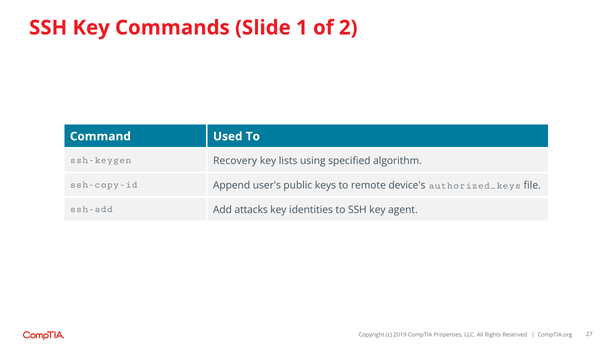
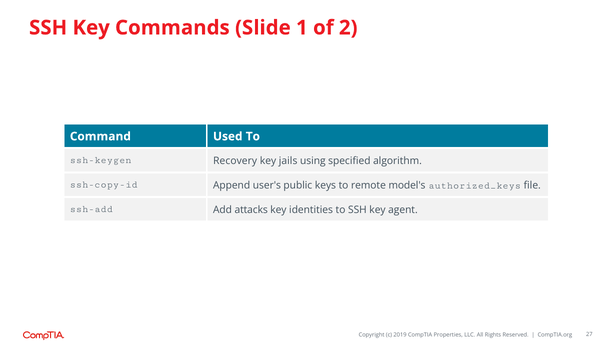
lists: lists -> jails (288, 161)
device's: device's -> model's (407, 185)
